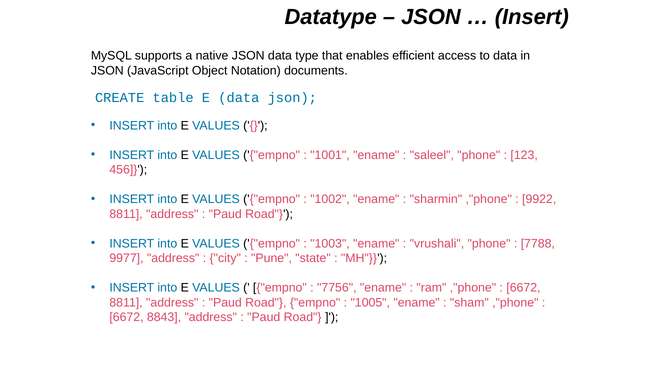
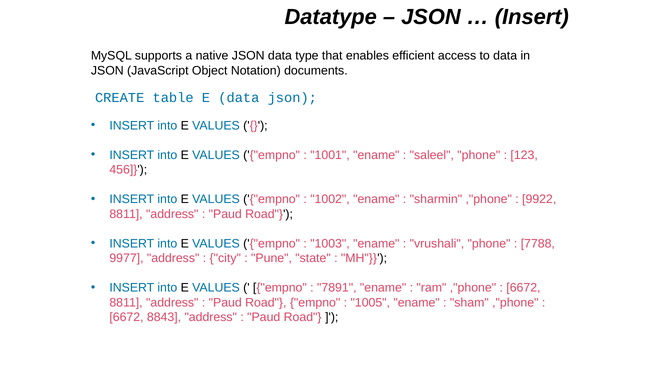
7756: 7756 -> 7891 (337, 288)
